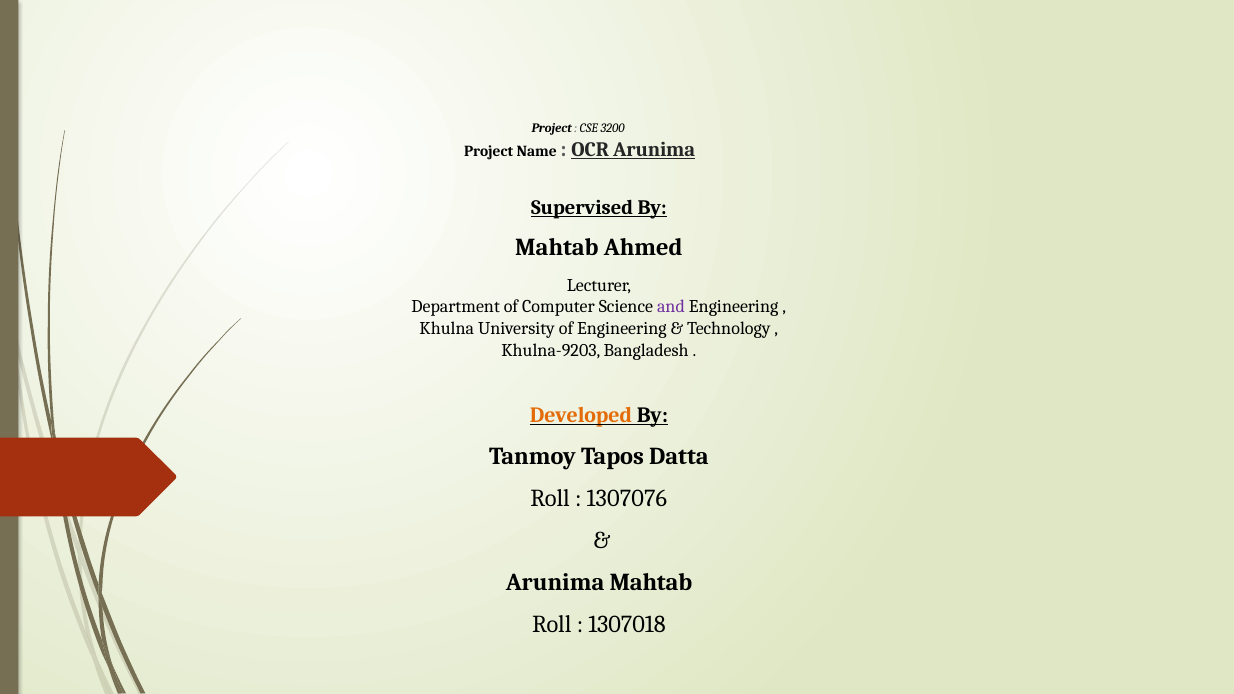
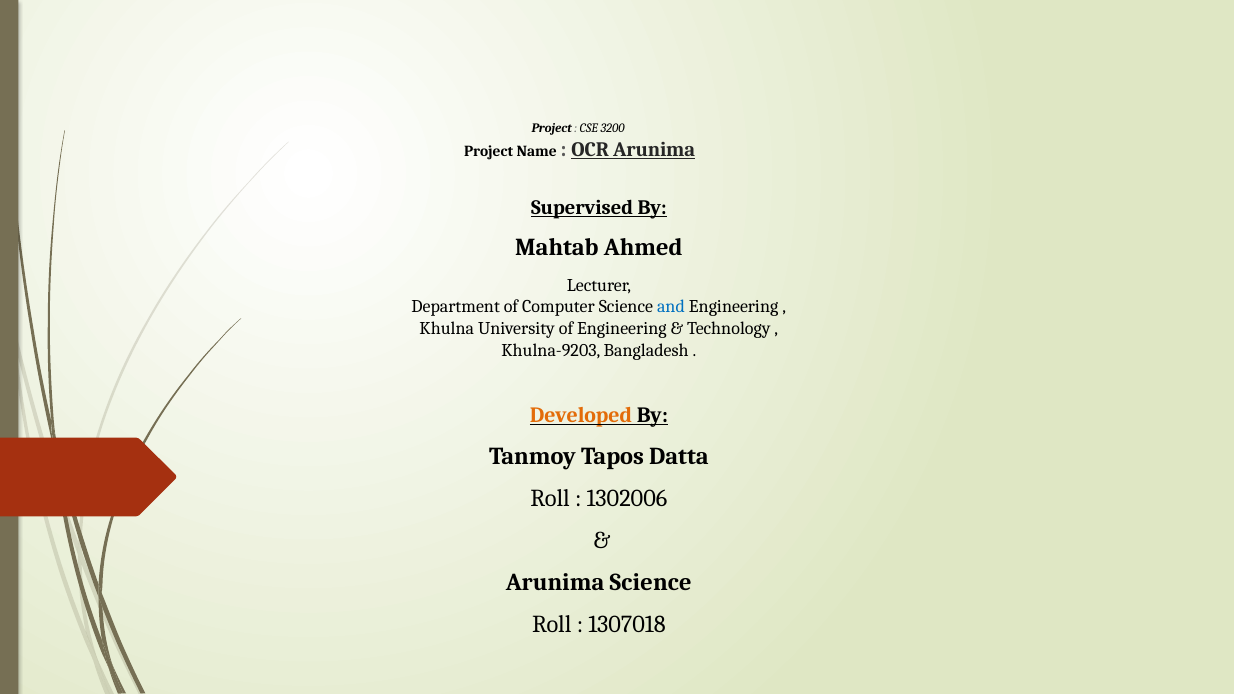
and colour: purple -> blue (671, 307)
1307076: 1307076 -> 1302006 (627, 499)
Arunima Mahtab: Mahtab -> Science (651, 583)
